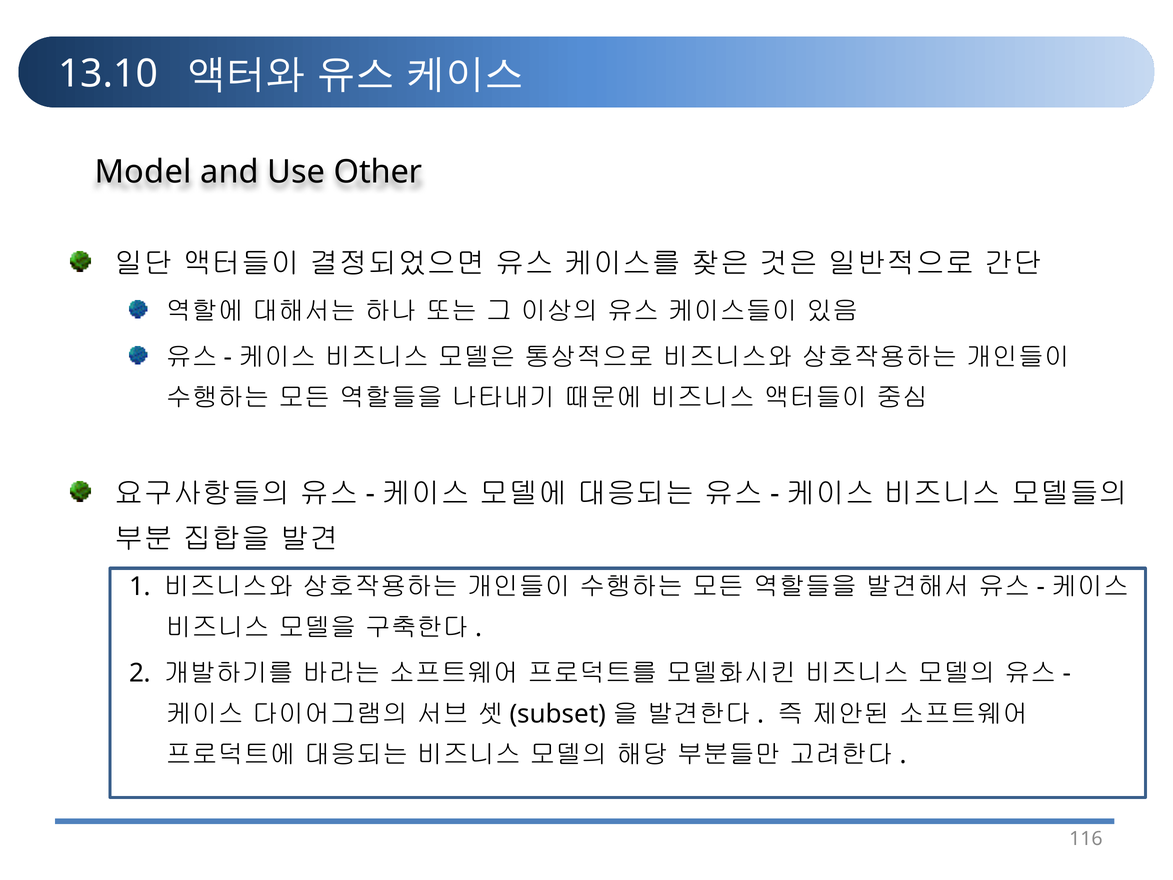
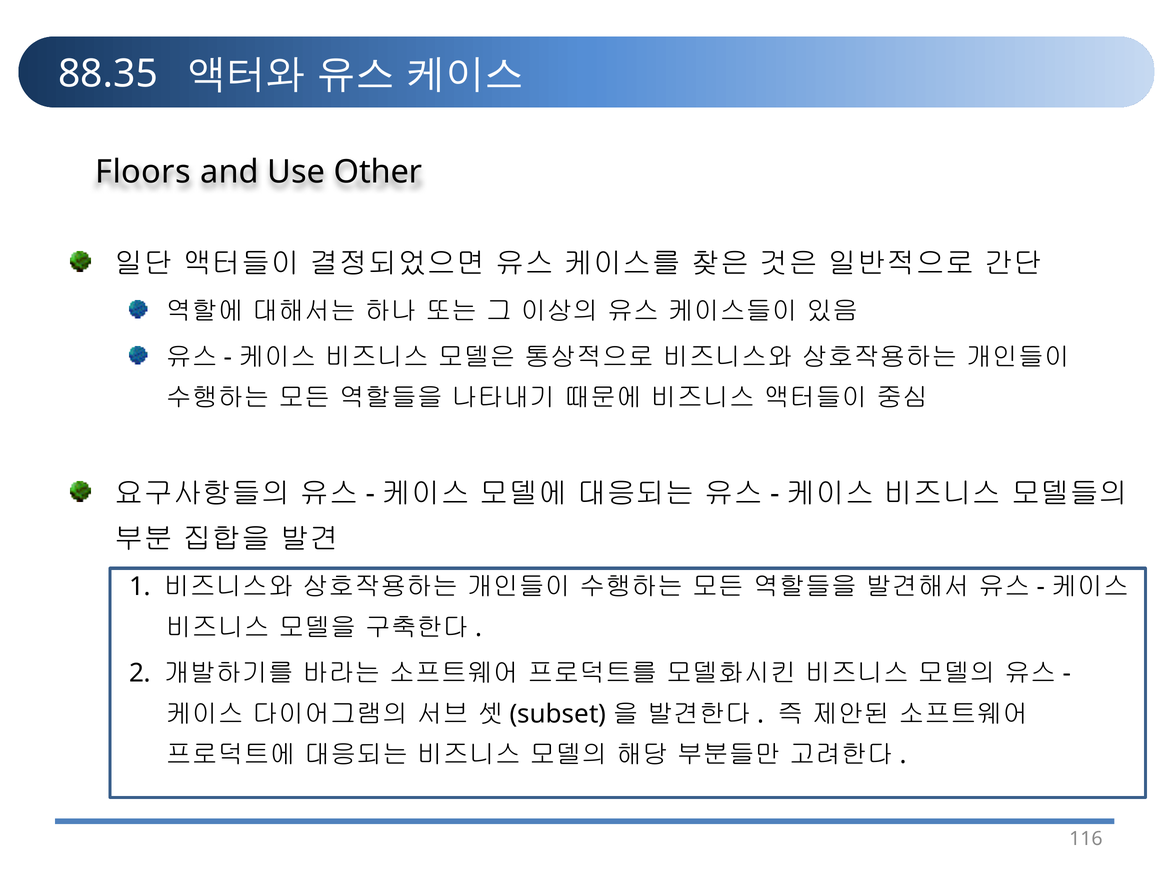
13.10: 13.10 -> 88.35 (108, 74)
Model: Model -> Floors (143, 172)
